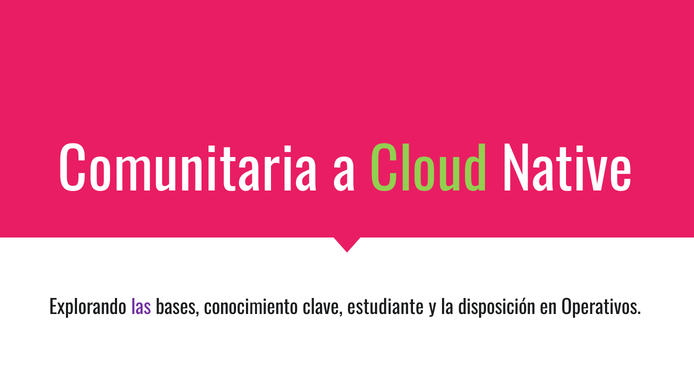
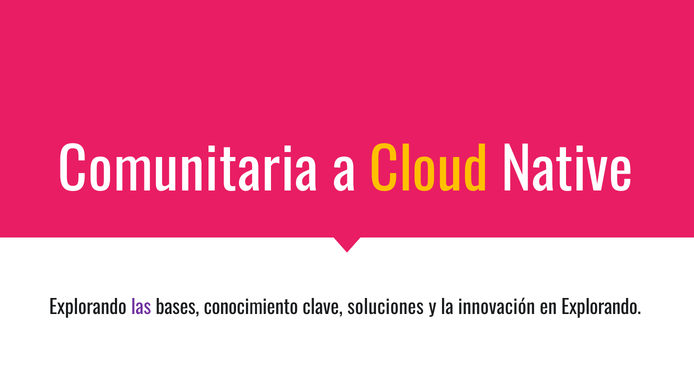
Cloud colour: light green -> yellow (429, 171)
estudiante: estudiante -> soluciones (386, 307)
disposición: disposición -> innovación (497, 307)
en Operativos: Operativos -> Explorando (601, 307)
